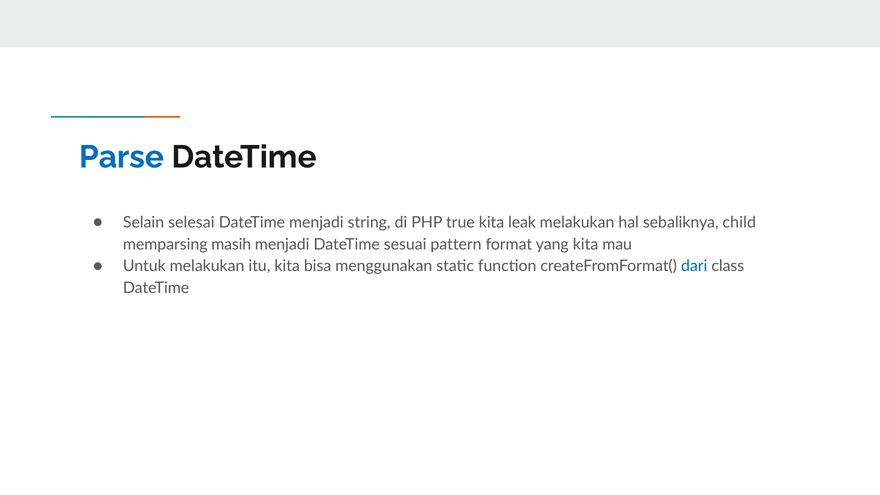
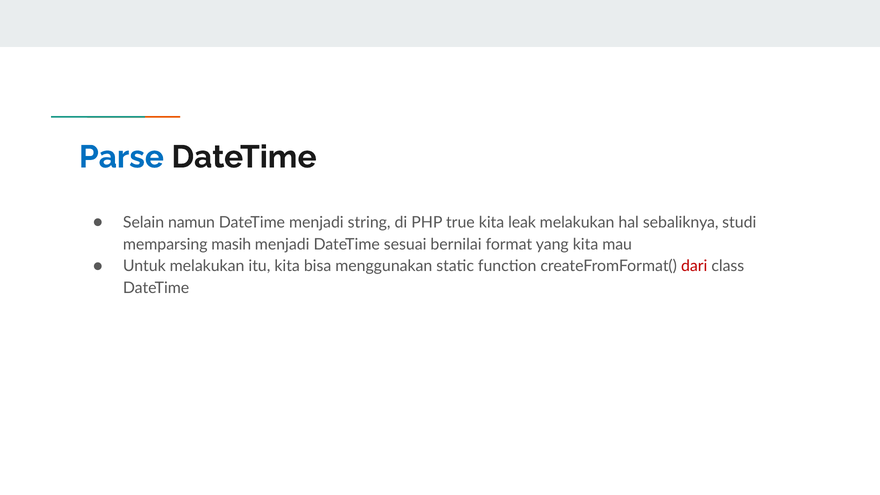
selesai: selesai -> namun (192, 222)
child: child -> studi (739, 222)
pattern: pattern -> bernilai (456, 244)
dari colour: blue -> red (694, 266)
